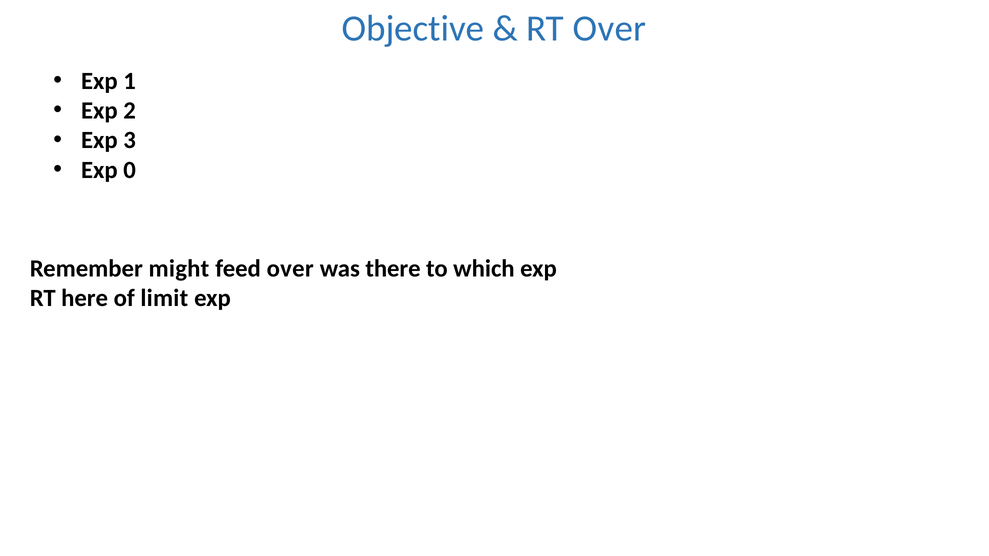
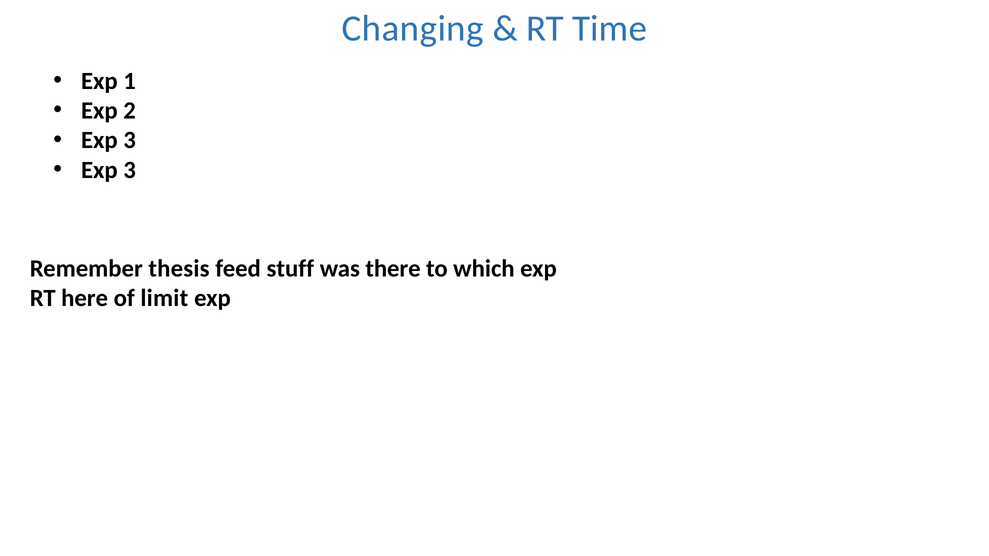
Objective: Objective -> Changing (413, 28)
RT Over: Over -> Time (610, 28)
0: 0 -> 3 (130, 170)
might: might -> thesis (179, 269)
feed over: over -> stuff (290, 269)
